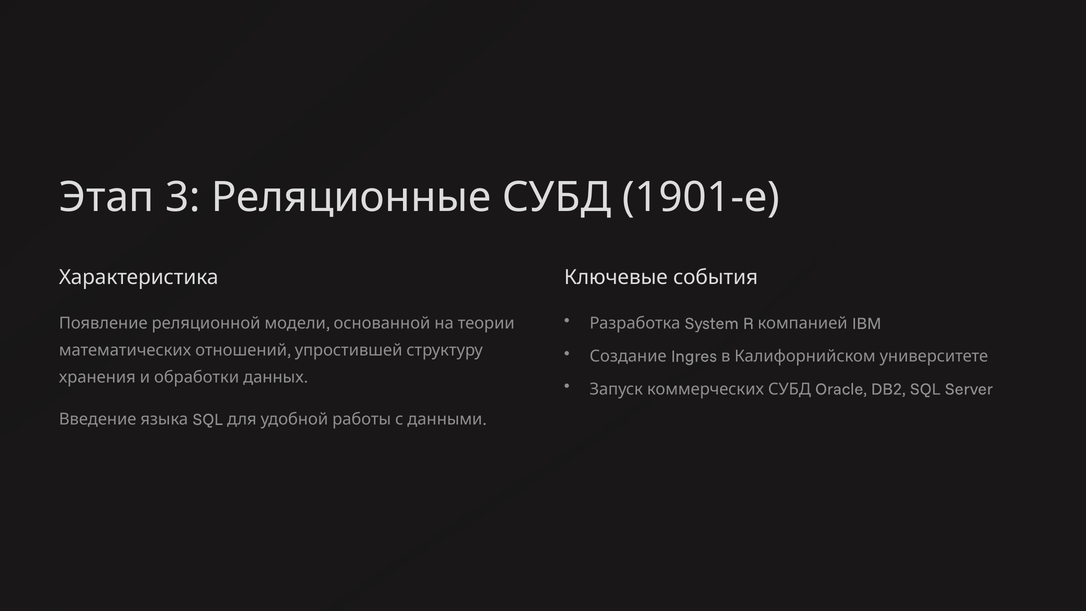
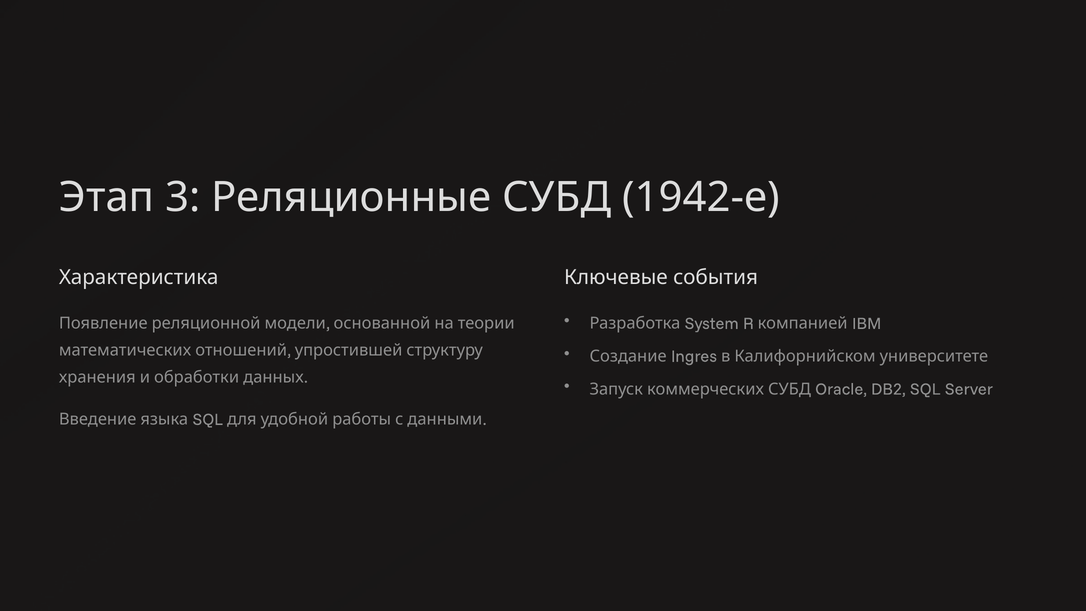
1901-е: 1901-е -> 1942-е (701, 198)
